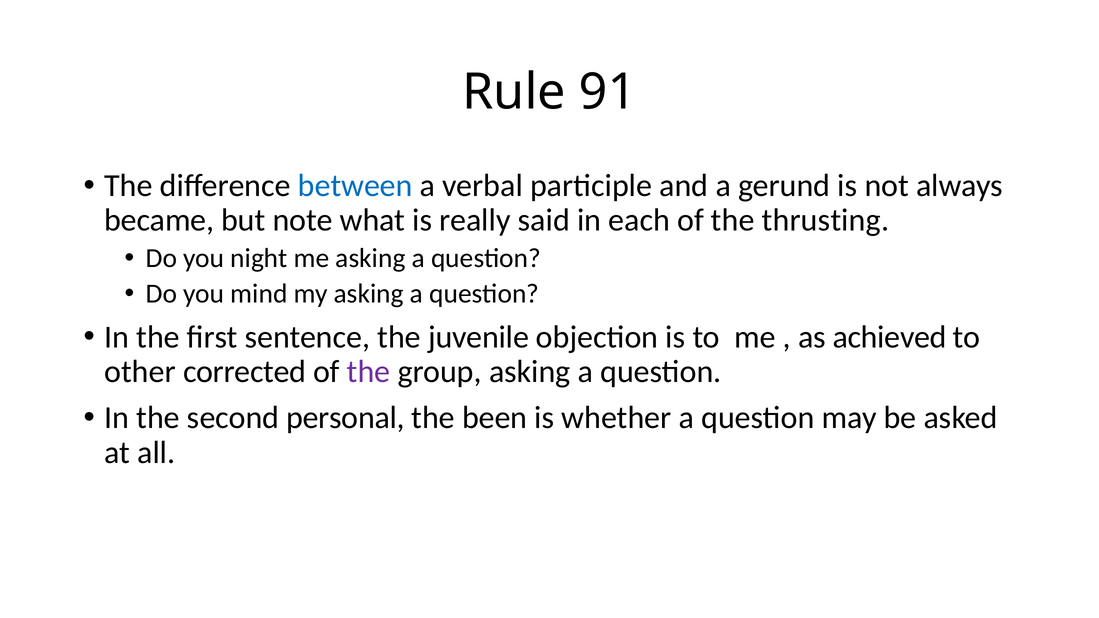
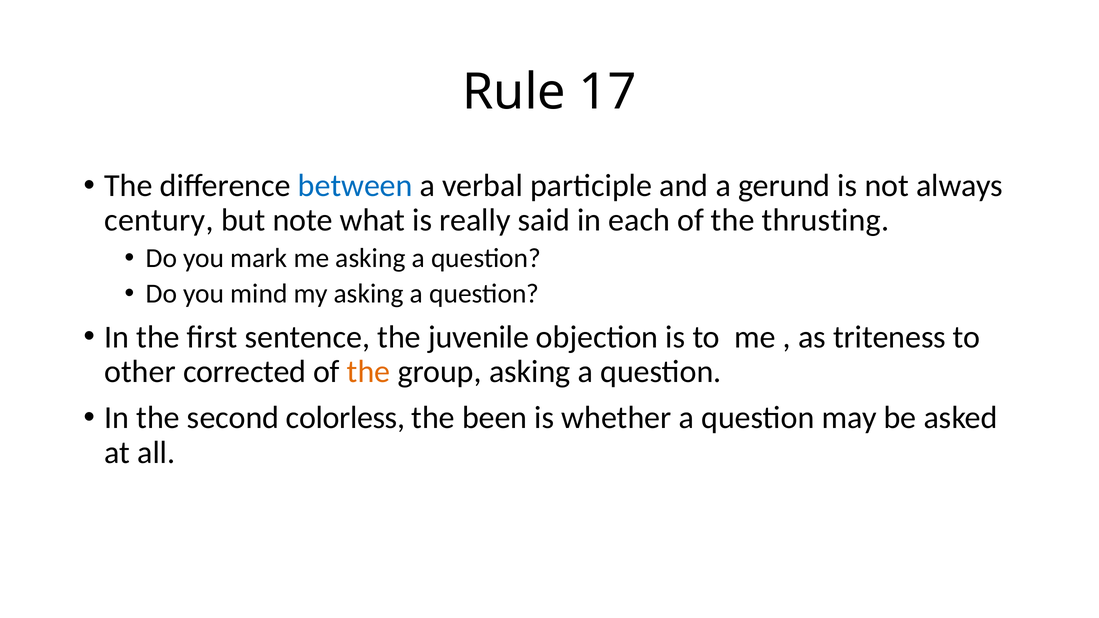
91: 91 -> 17 (608, 92)
became: became -> century (159, 220)
night: night -> mark (259, 258)
achieved: achieved -> triteness (890, 337)
the colour: purple -> orange (369, 372)
personal: personal -> colorless (345, 418)
